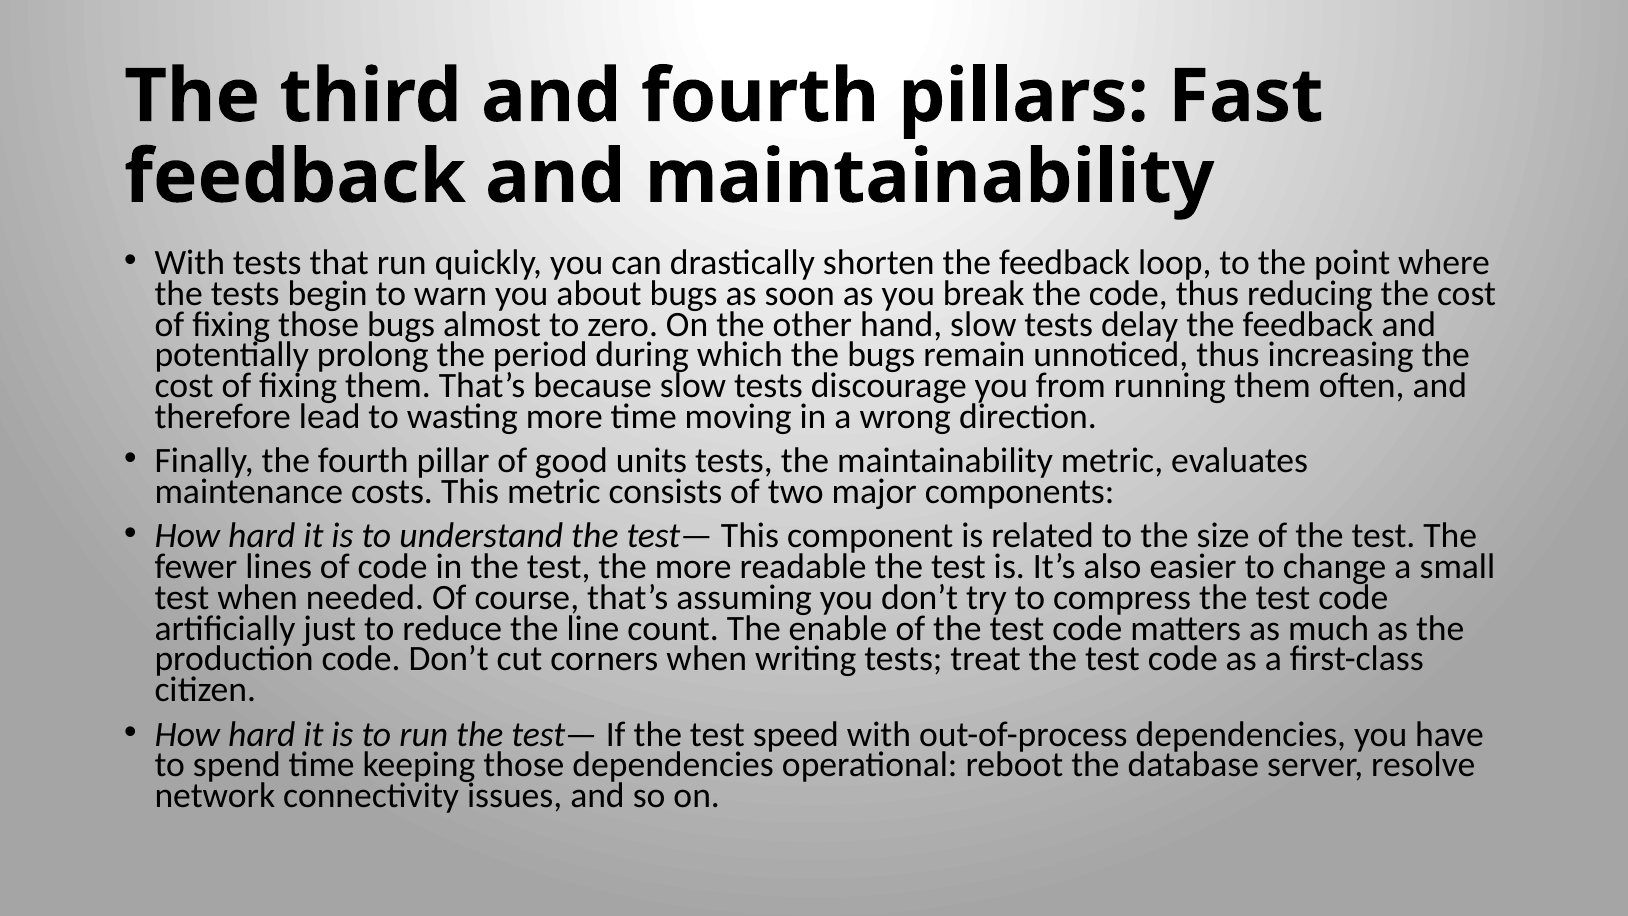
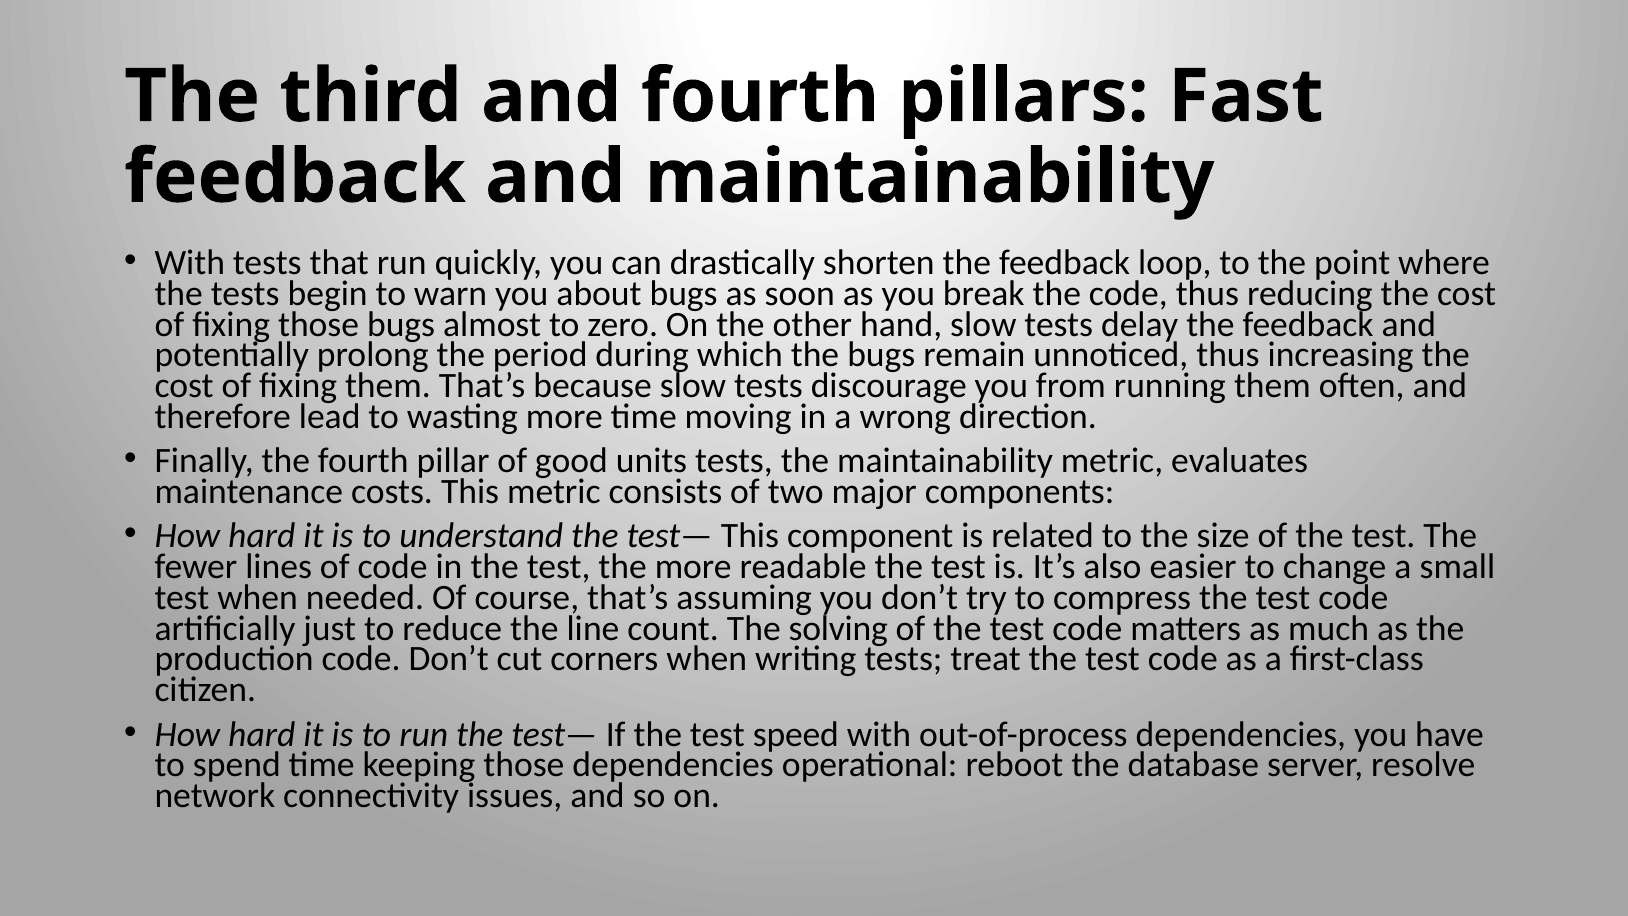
enable: enable -> solving (838, 628)
